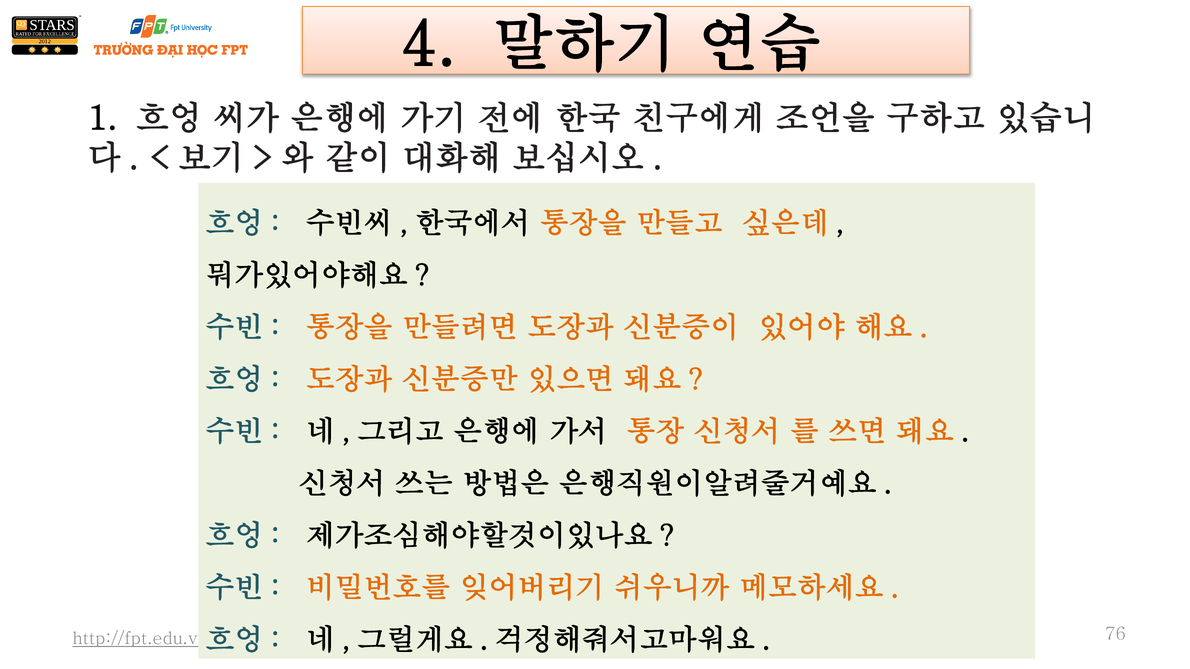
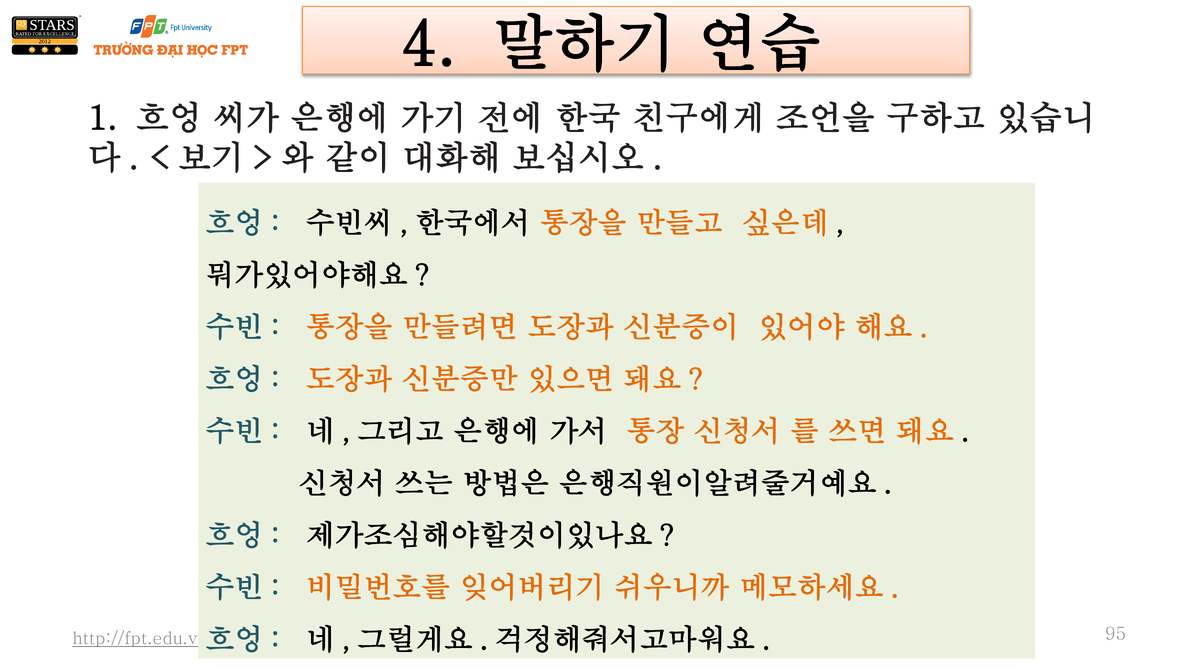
76: 76 -> 95 (1116, 634)
